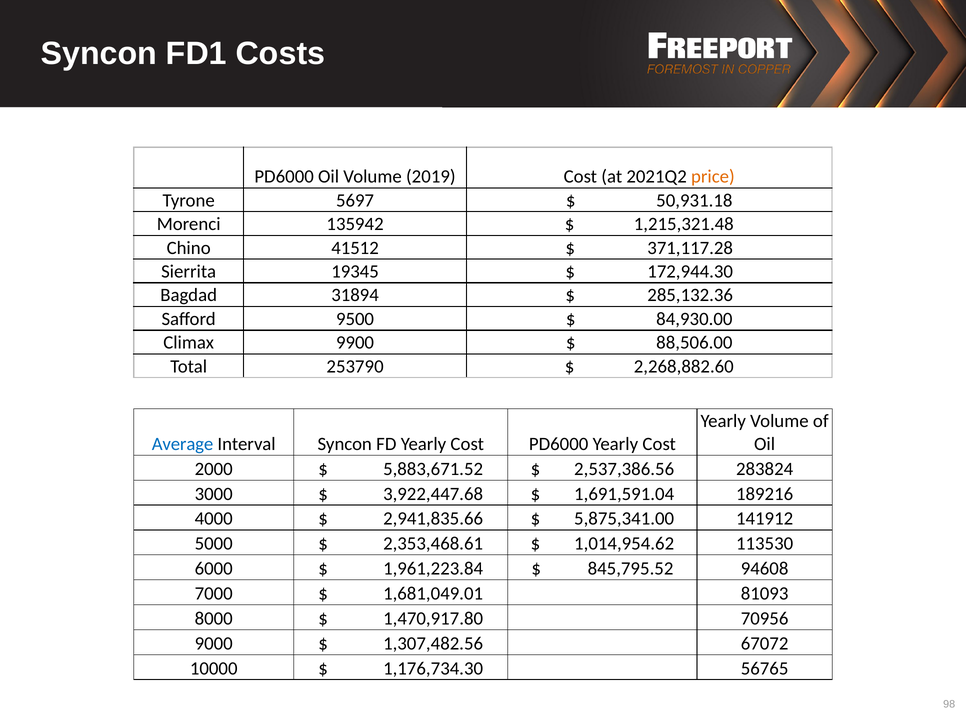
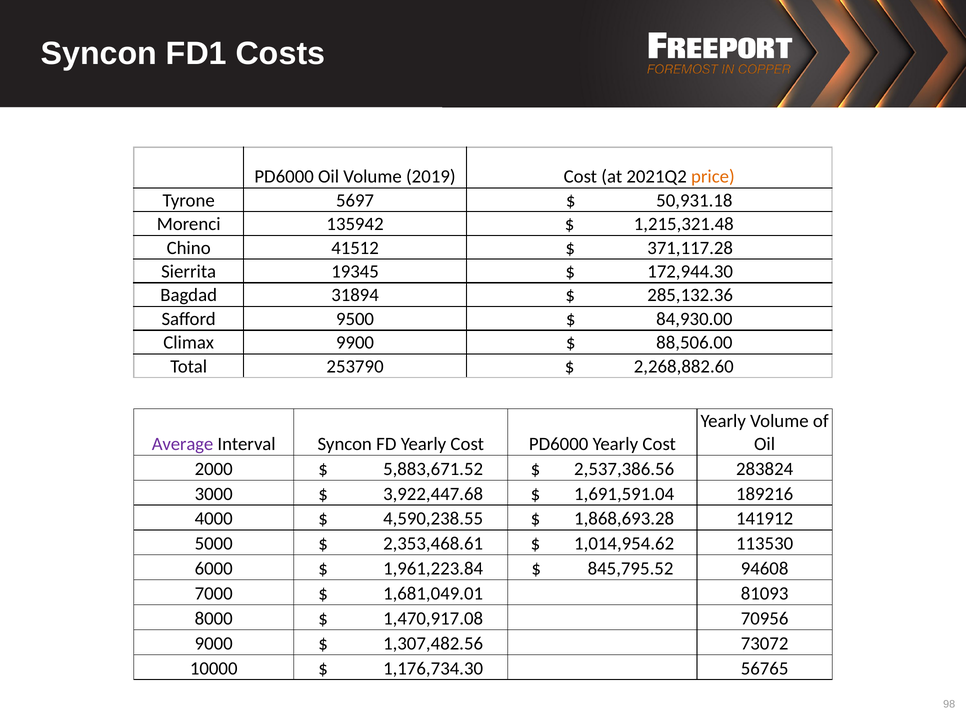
Average colour: blue -> purple (183, 444)
2,941,835.66: 2,941,835.66 -> 4,590,238.55 (433, 518)
5,875,341.00: 5,875,341.00 -> 1,868,693.28 (624, 518)
1,470,917.80: 1,470,917.80 -> 1,470,917.08 (433, 618)
67072: 67072 -> 73072 (765, 643)
